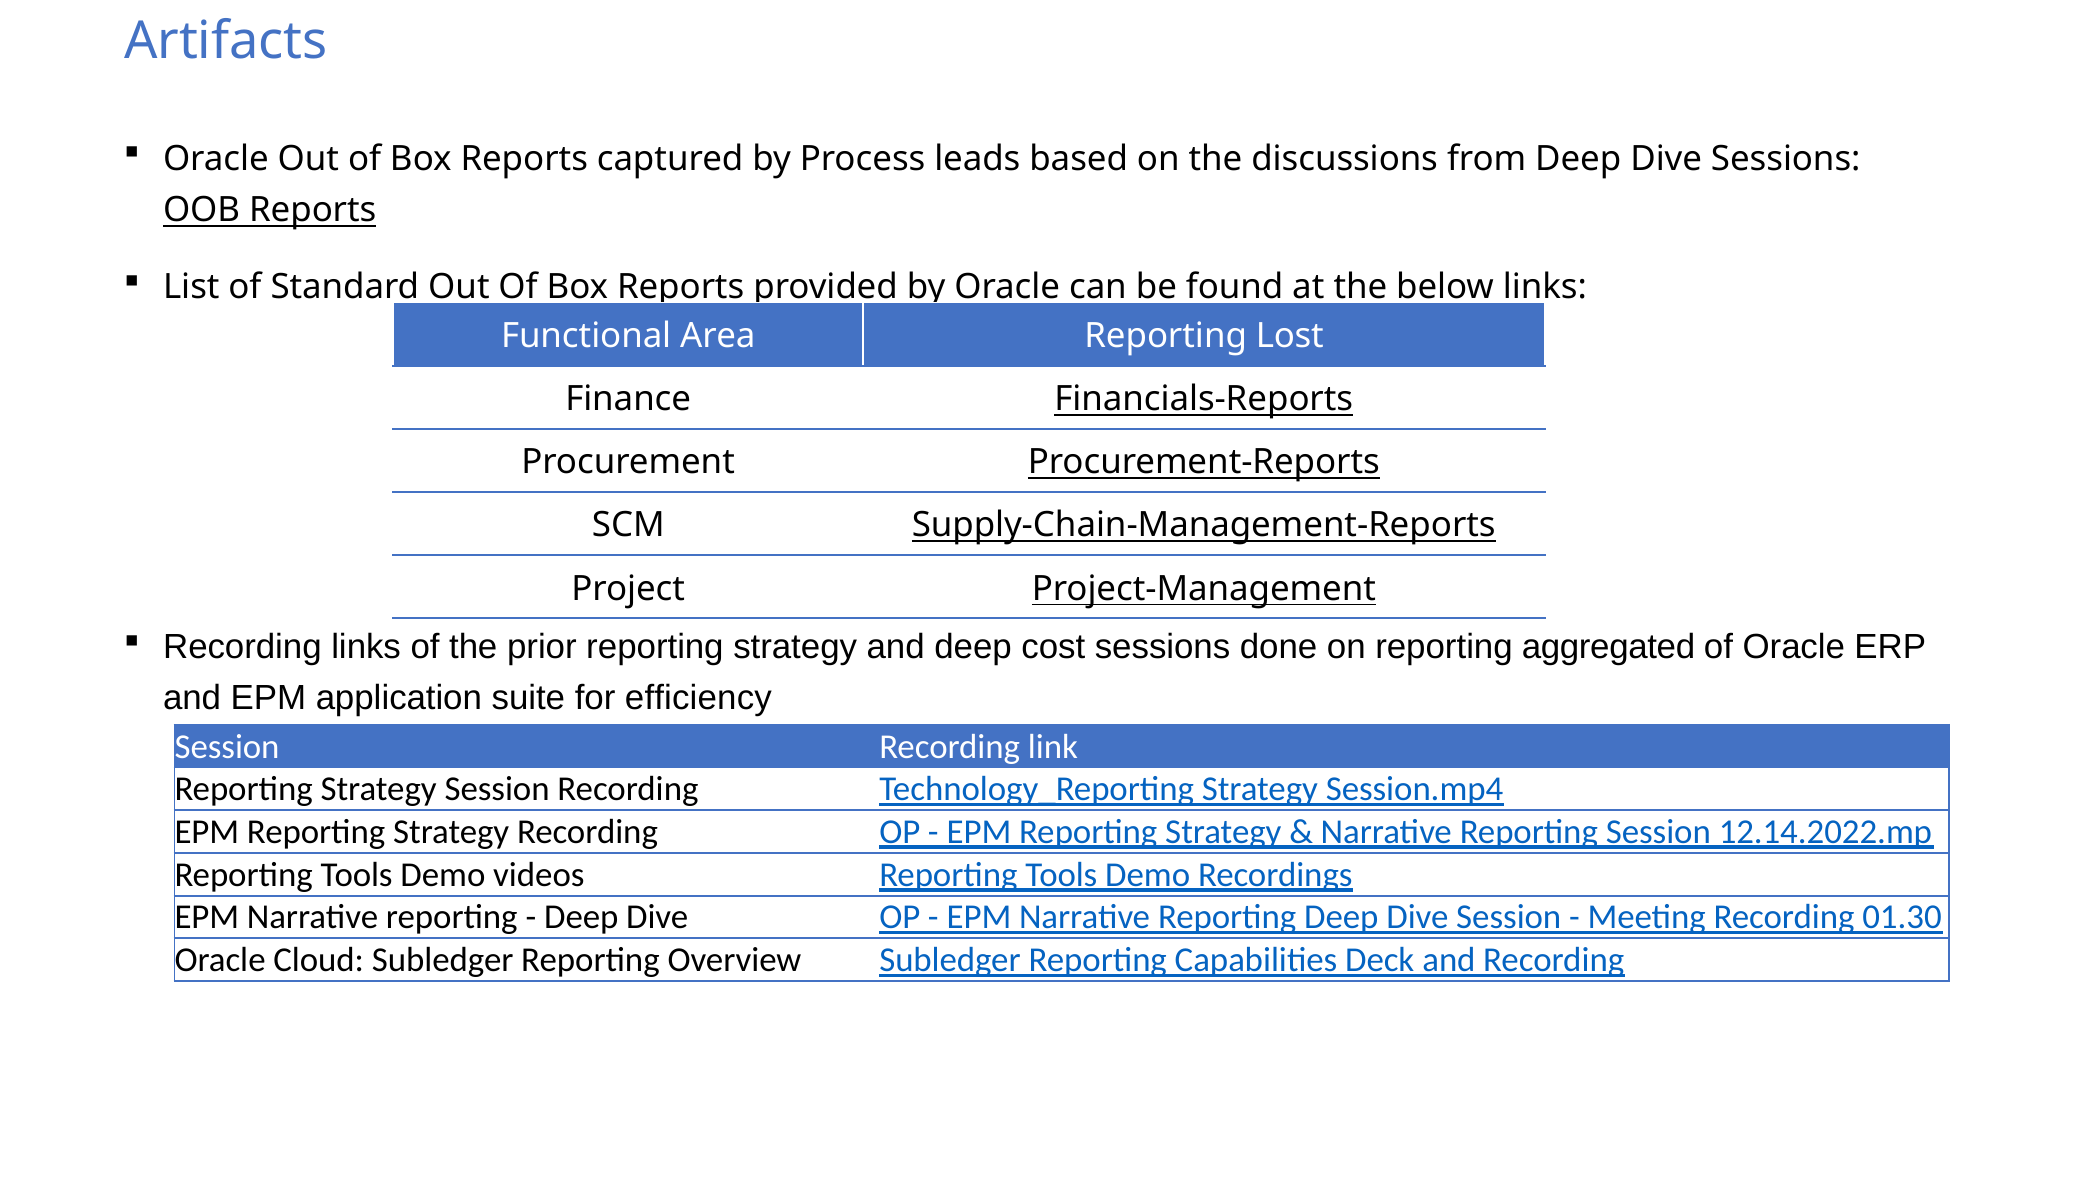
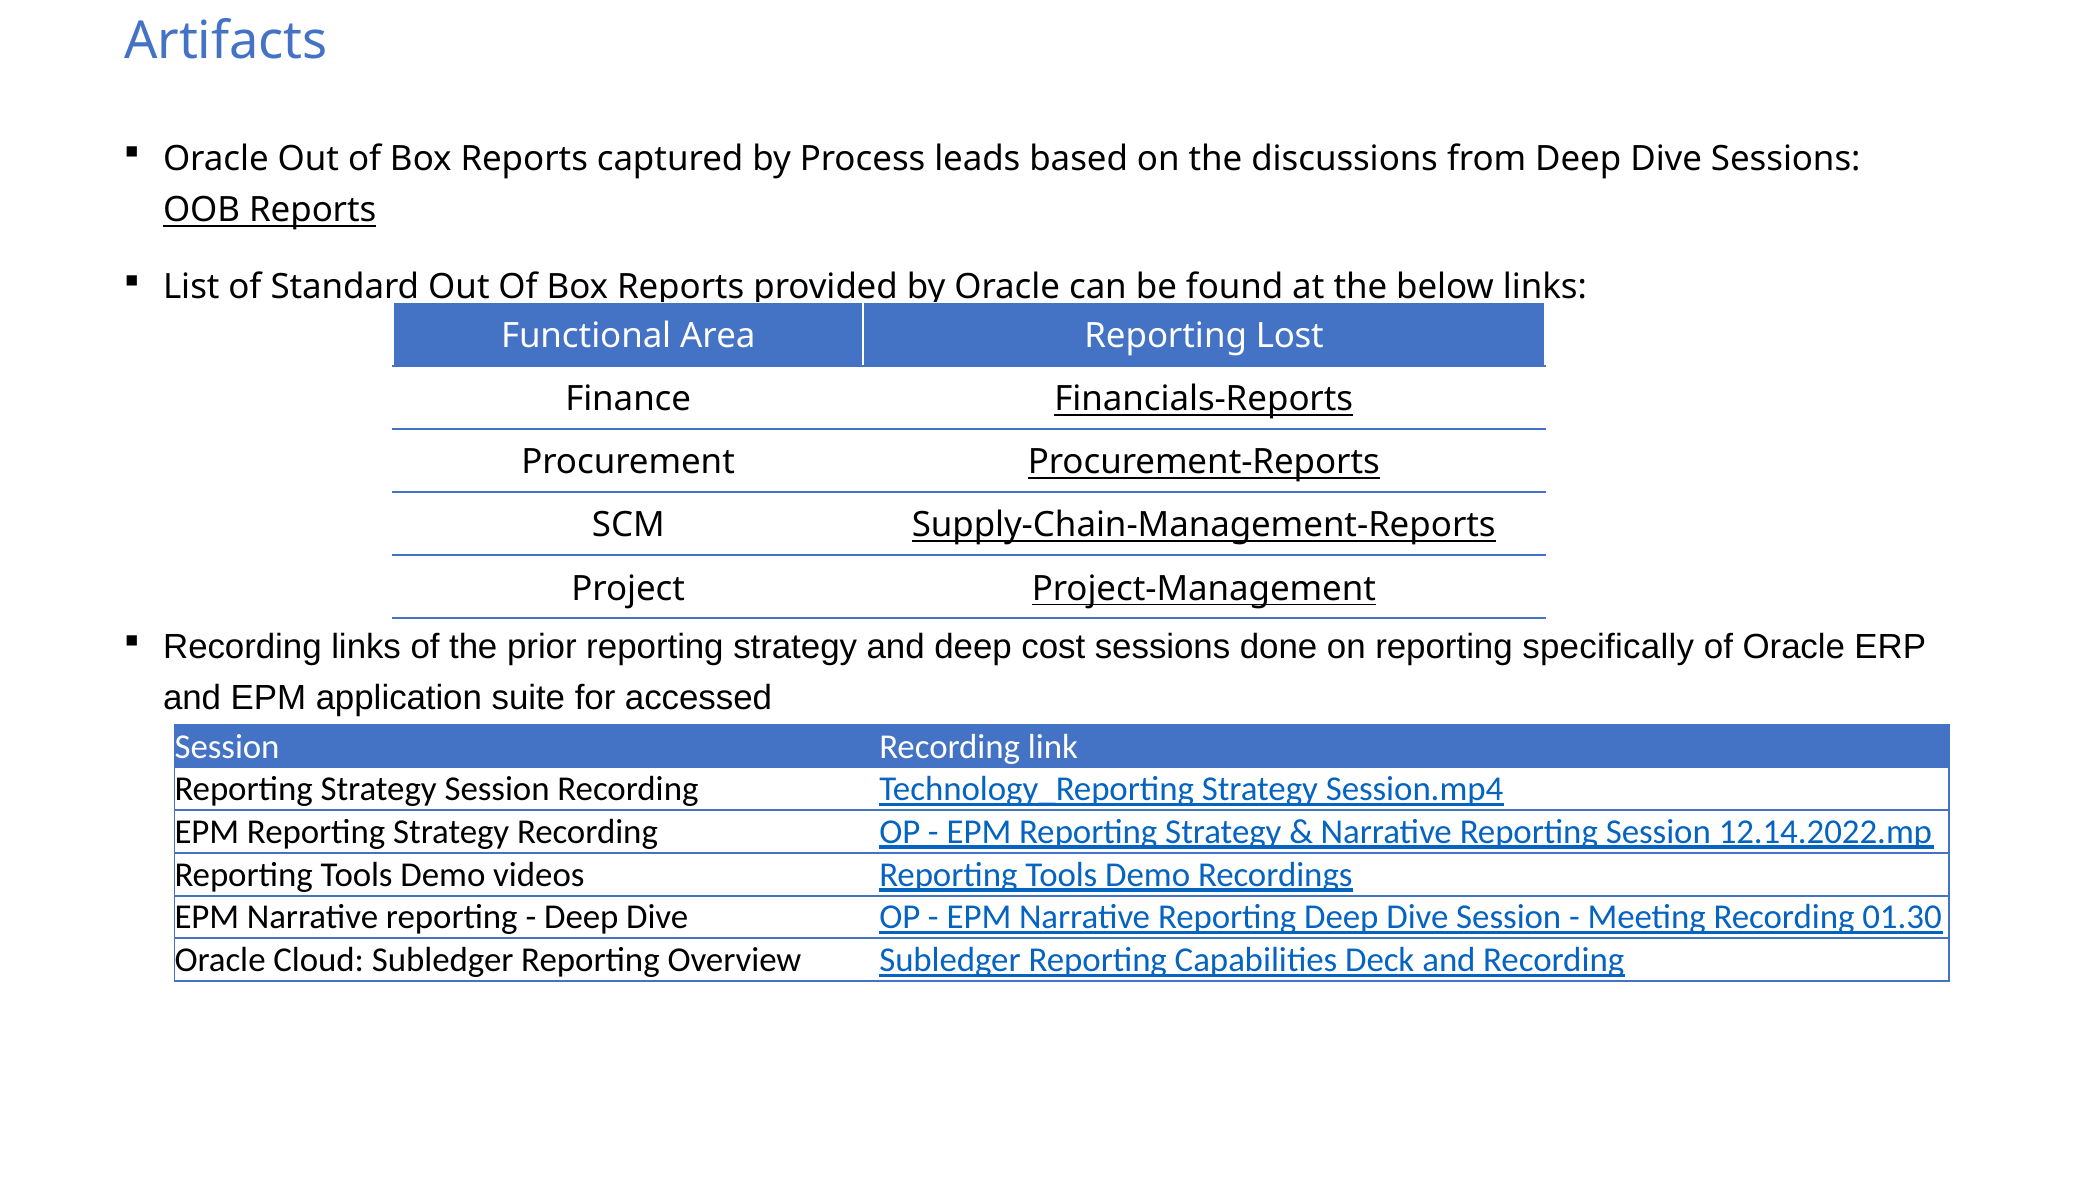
aggregated: aggregated -> specifically (1608, 648)
efficiency: efficiency -> accessed (699, 698)
